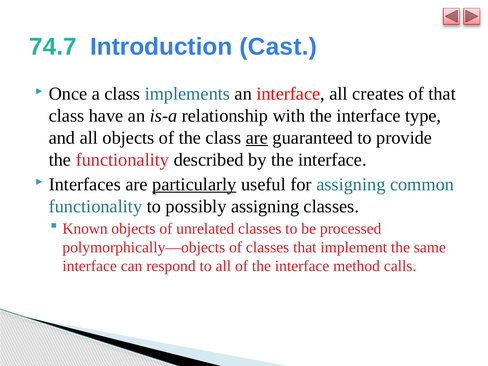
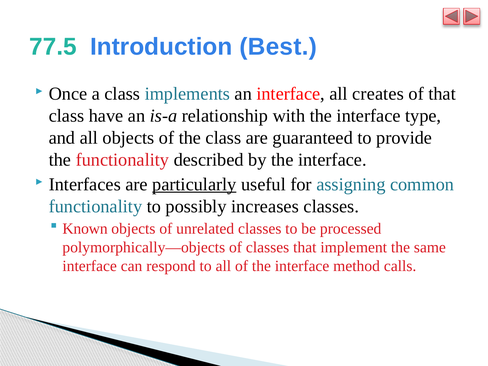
74.7: 74.7 -> 77.5 (53, 47)
Cast: Cast -> Best (278, 47)
are underline: present -> none (257, 138)
possibly assigning: assigning -> increases (265, 206)
